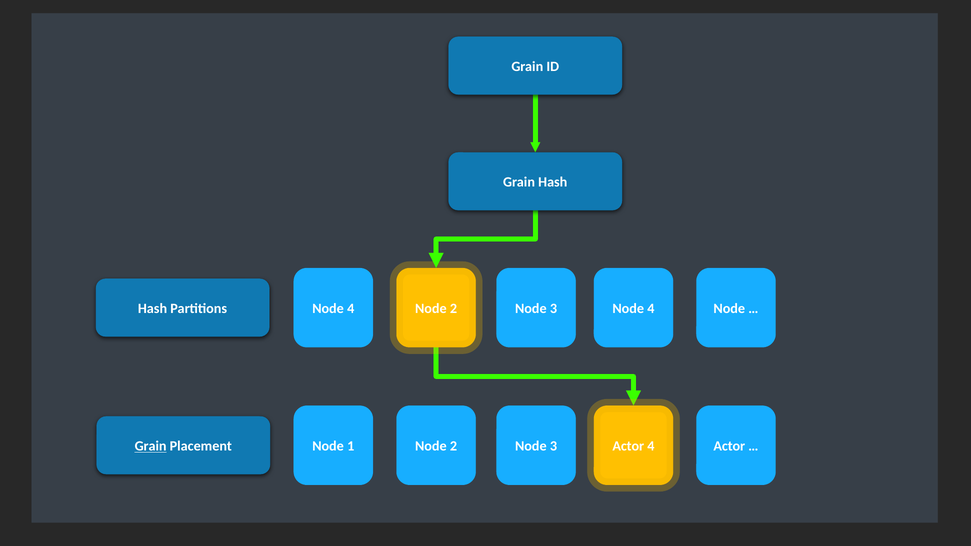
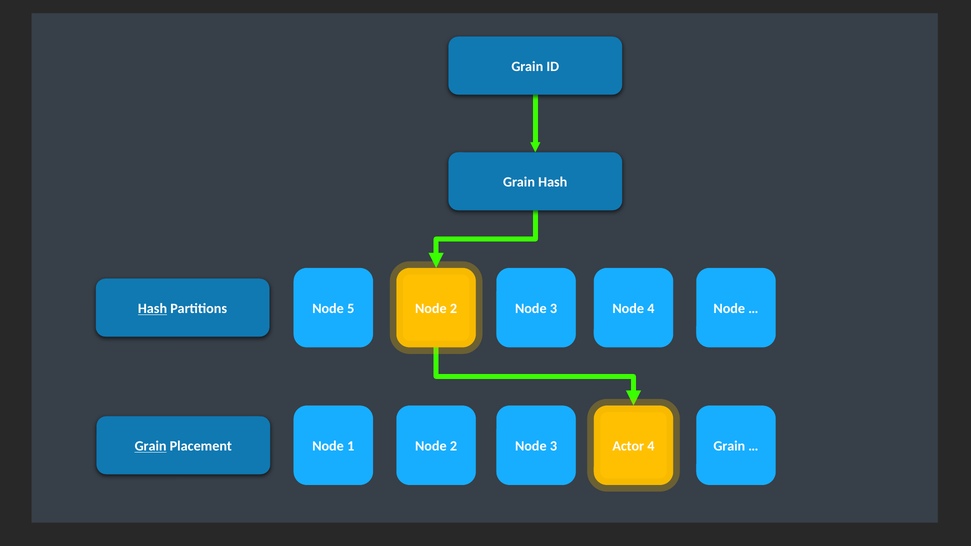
Hash underline: none -> present (153, 309)
4: 4 -> 5 (351, 309)
4 Actor: Actor -> Grain (729, 446)
